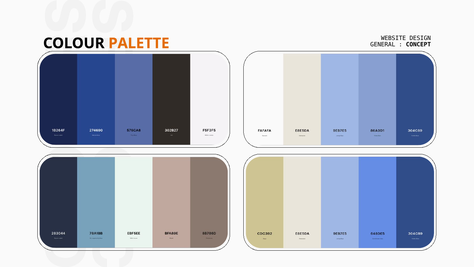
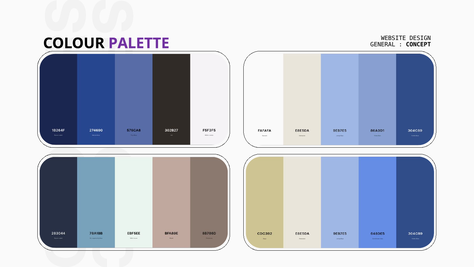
PALETTE colour: orange -> purple (139, 43)
